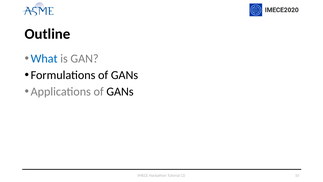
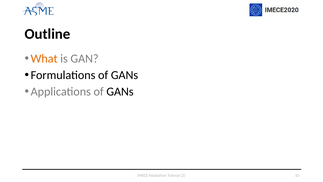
What colour: blue -> orange (44, 59)
